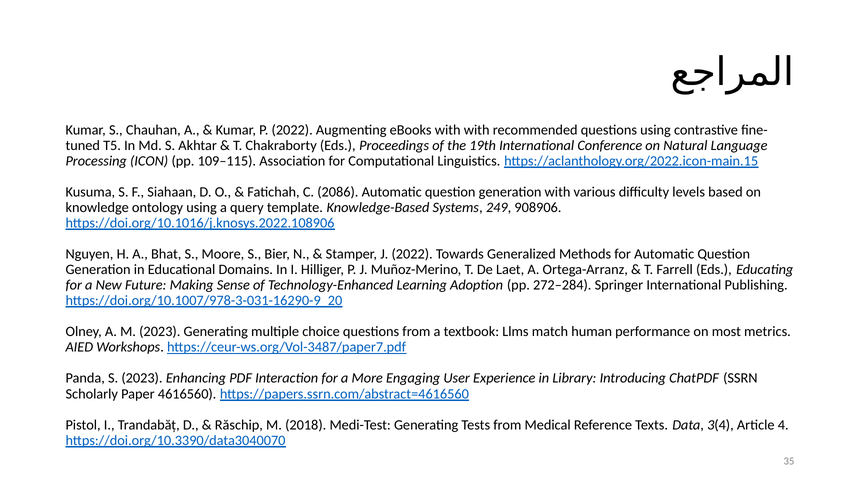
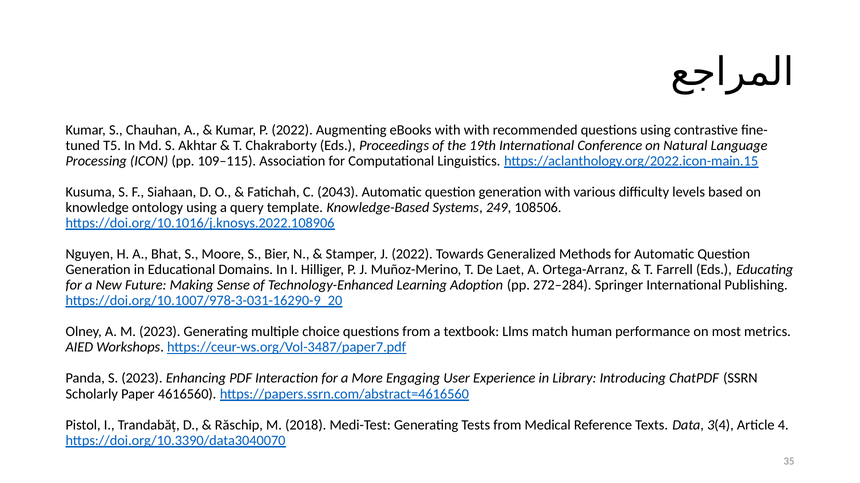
2086: 2086 -> 2043 (338, 192)
908906: 908906 -> 108506 (538, 208)
